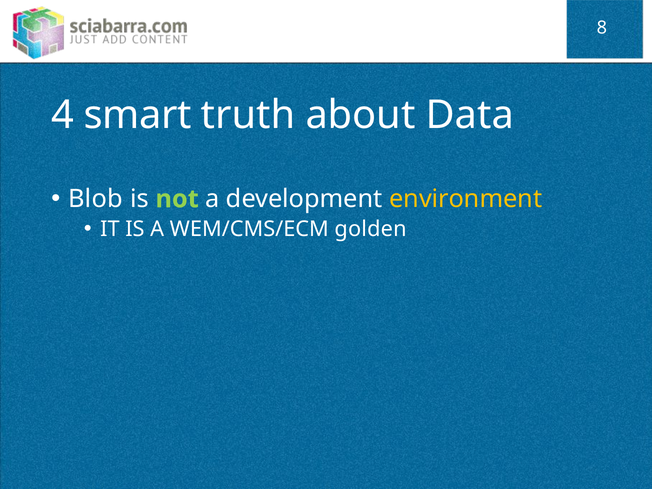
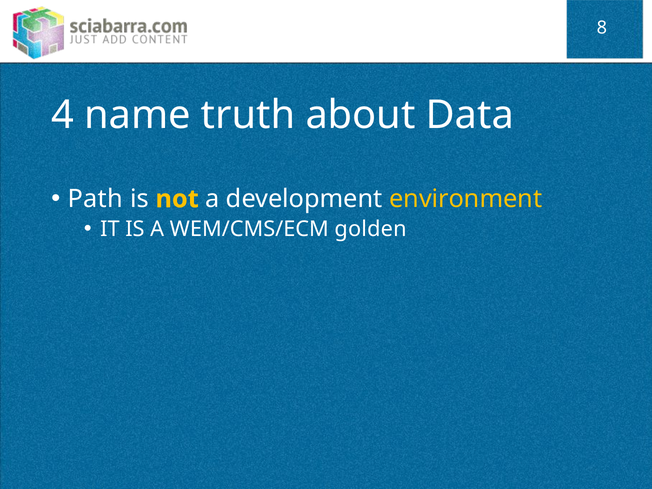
smart: smart -> name (138, 115)
Blob: Blob -> Path (95, 199)
not colour: light green -> yellow (177, 199)
